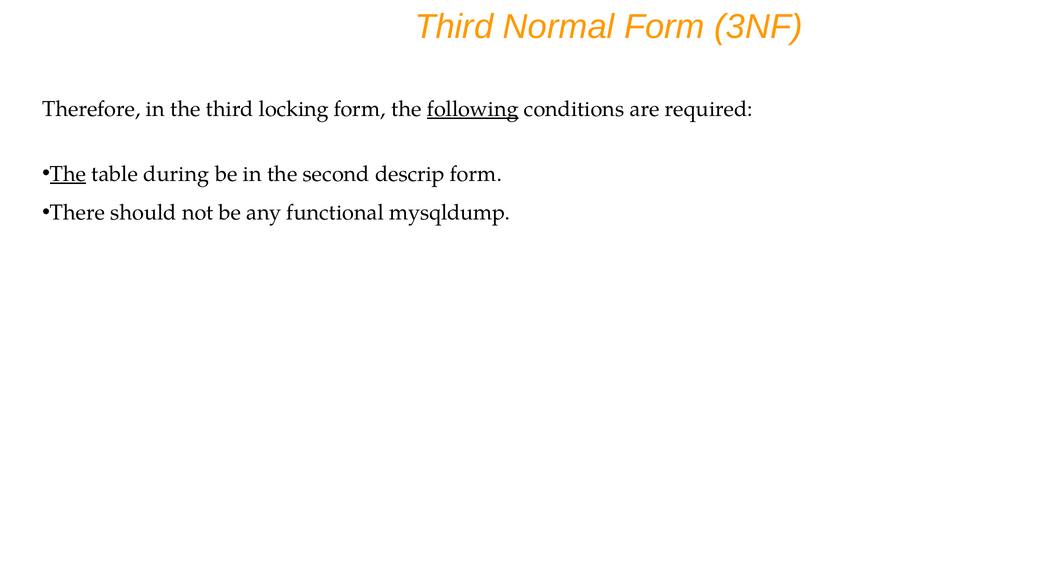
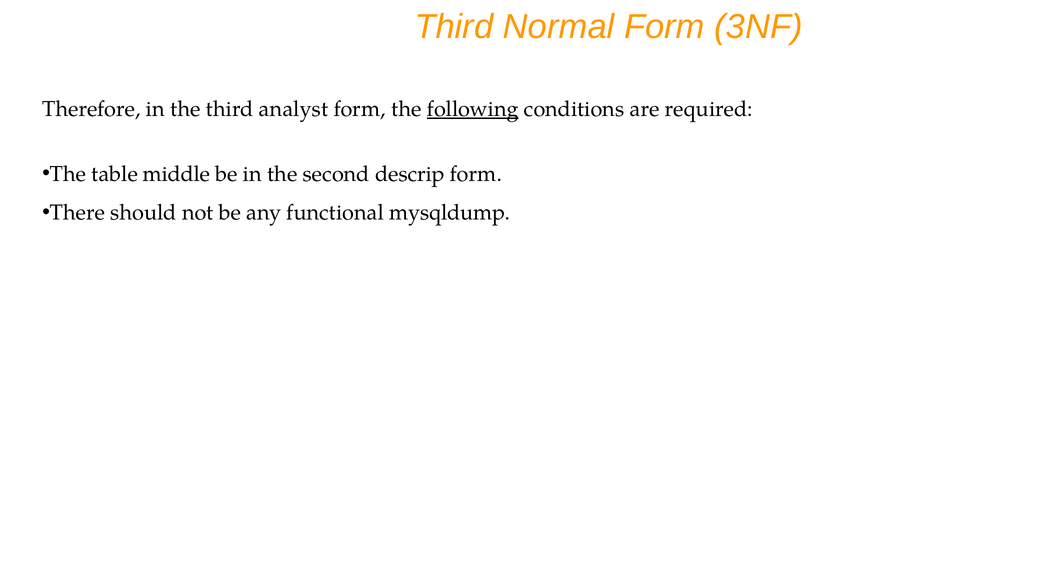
locking: locking -> analyst (294, 109)
The underline: present -> none (68, 174)
during: during -> middle (177, 174)
